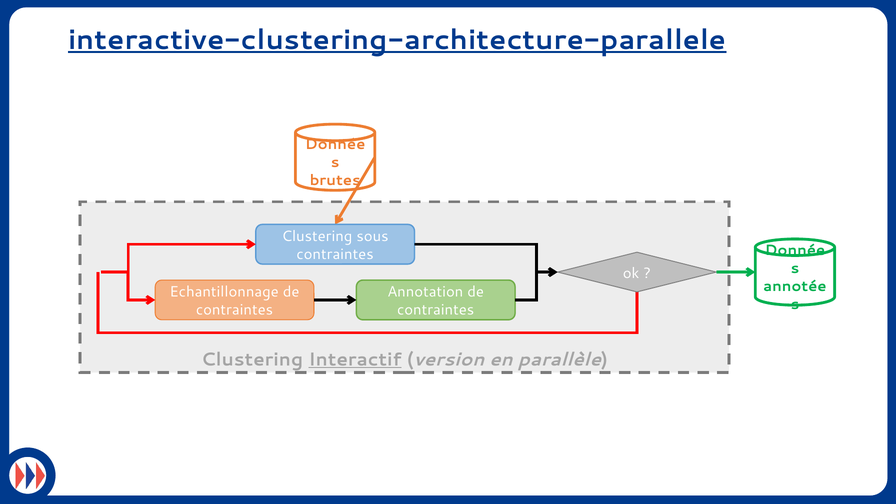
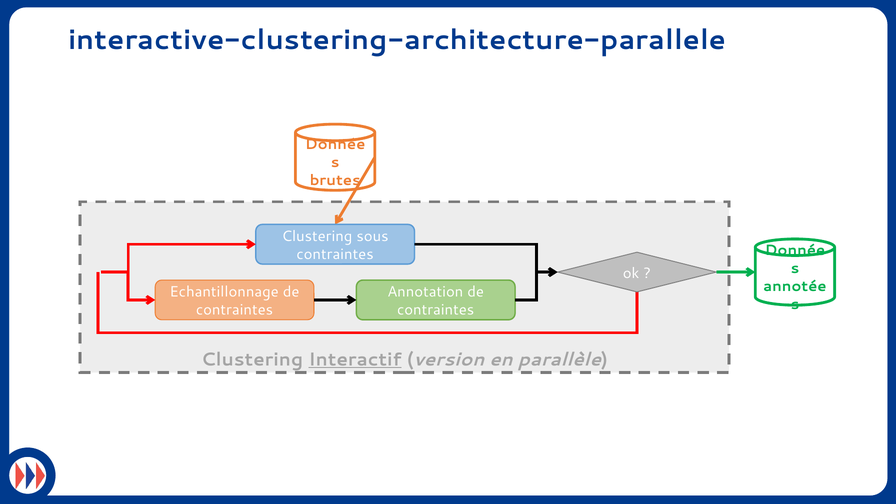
interactive-clustering-architecture-parallele underline: present -> none (397, 40)
